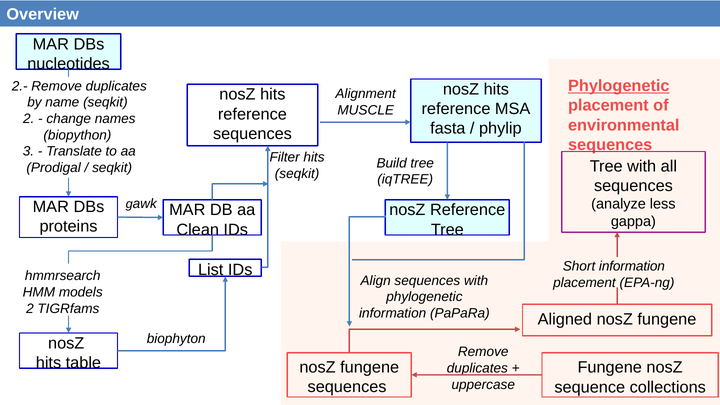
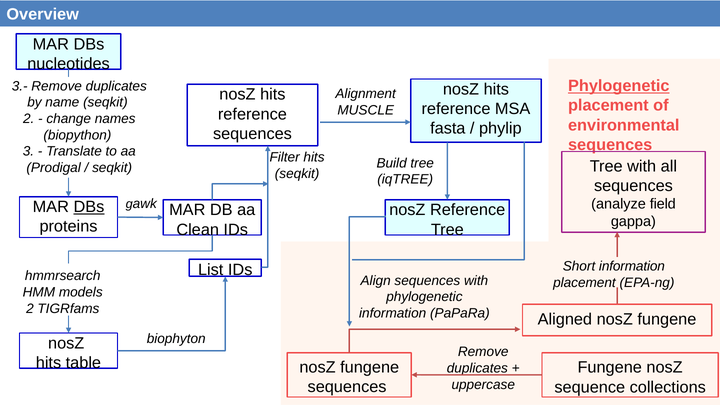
2.-: 2.- -> 3.- (20, 86)
less: less -> field (663, 204)
DBs underline: none -> present (89, 207)
